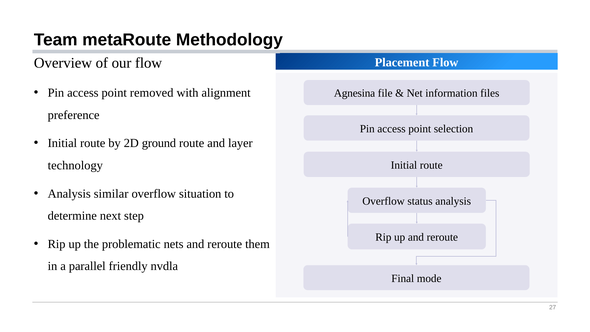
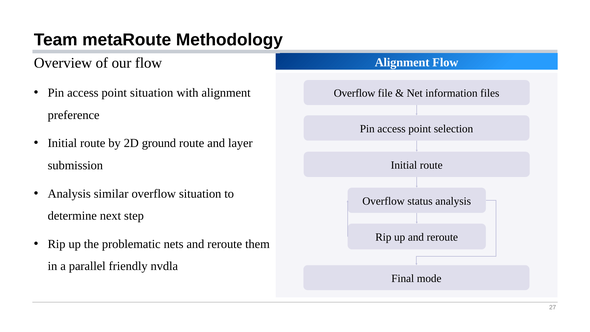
Placement: Placement -> Alignment (402, 62)
point removed: removed -> situation (152, 93)
Agnesina: Agnesina -> Overflow (355, 93)
technology: technology -> submission (75, 165)
